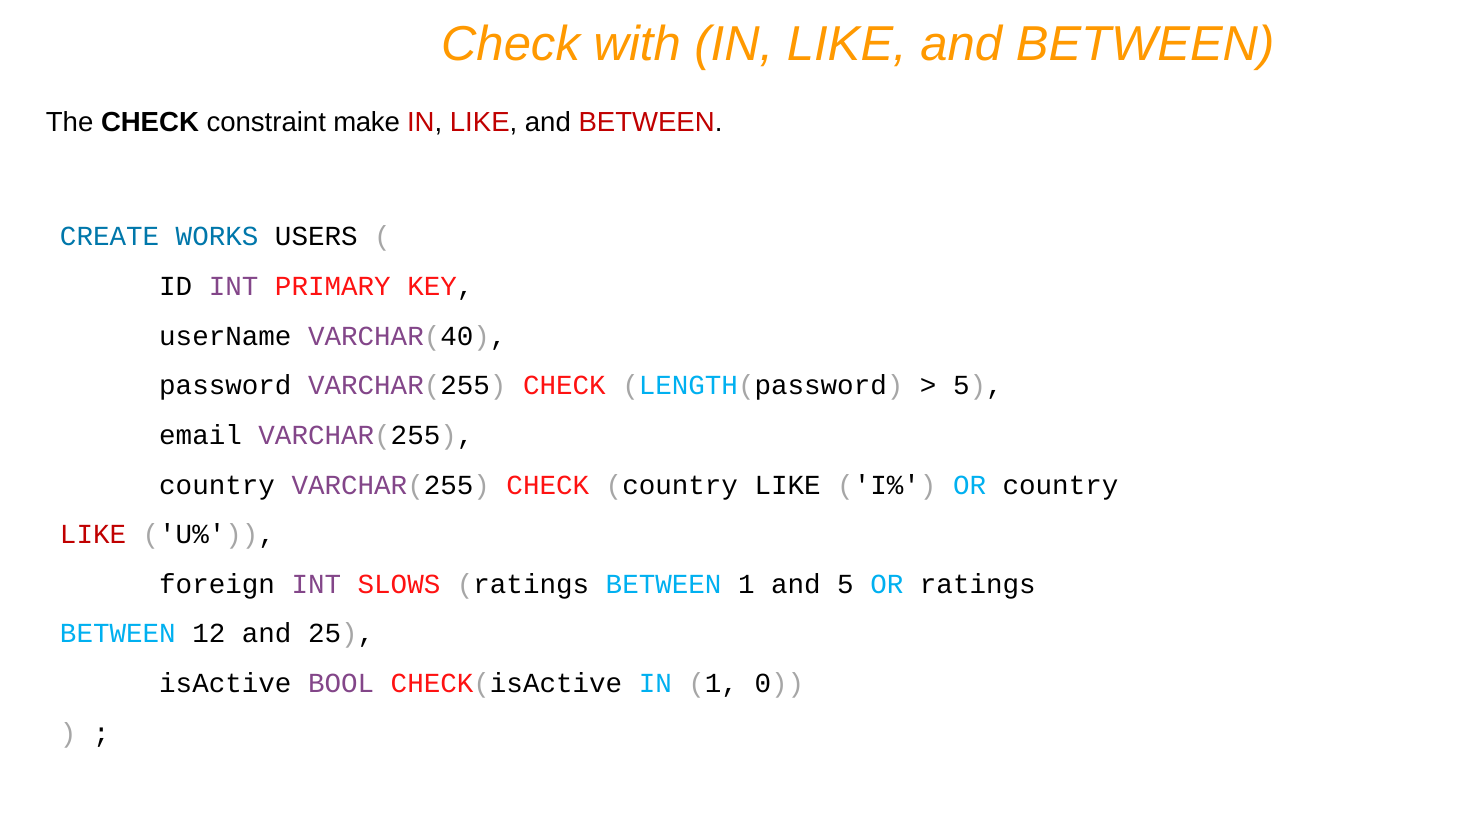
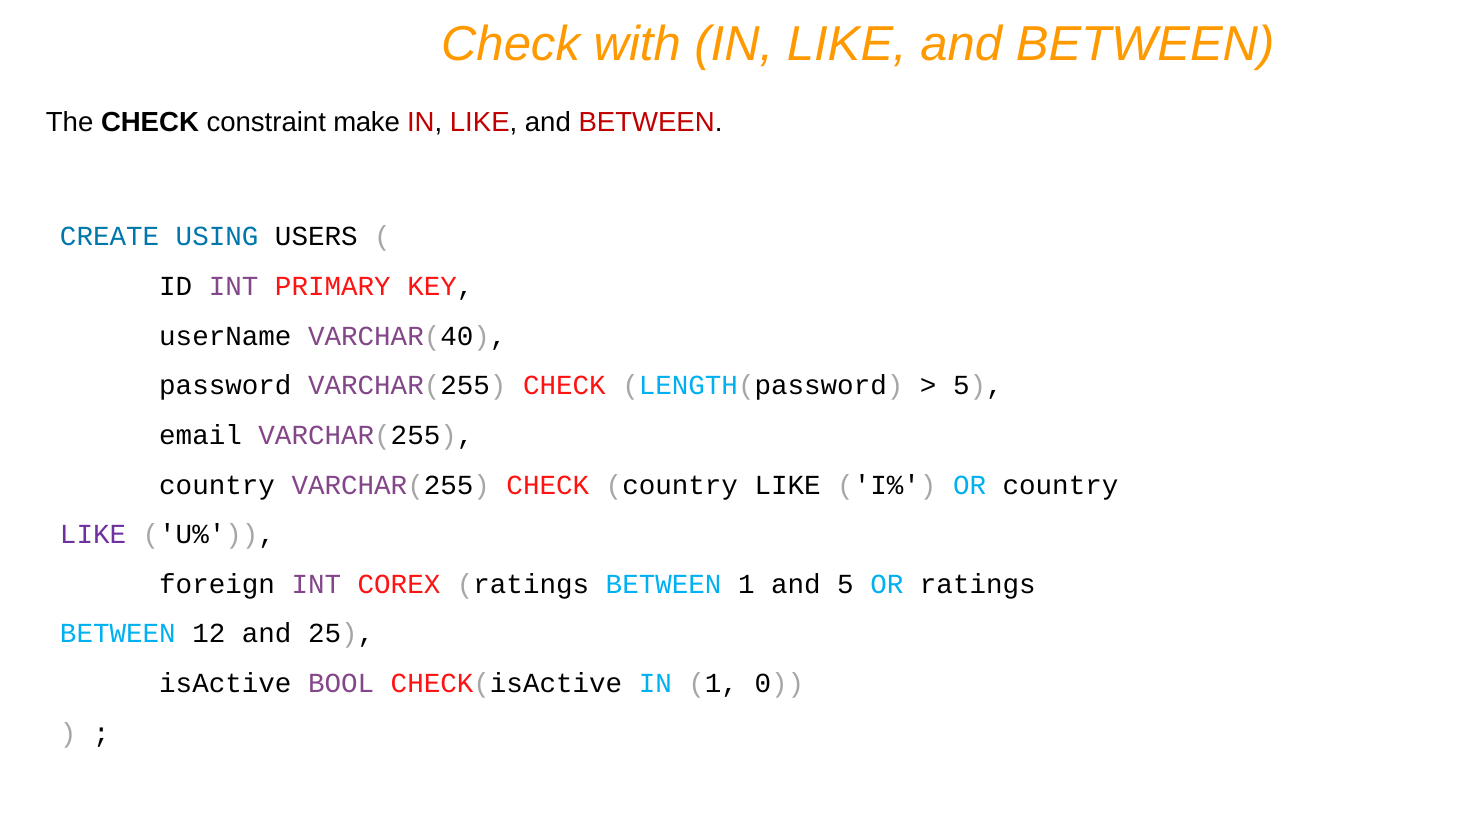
WORKS: WORKS -> USING (217, 237)
LIKE colour: red -> purple (93, 534)
SLOWS: SLOWS -> COREX (399, 584)
